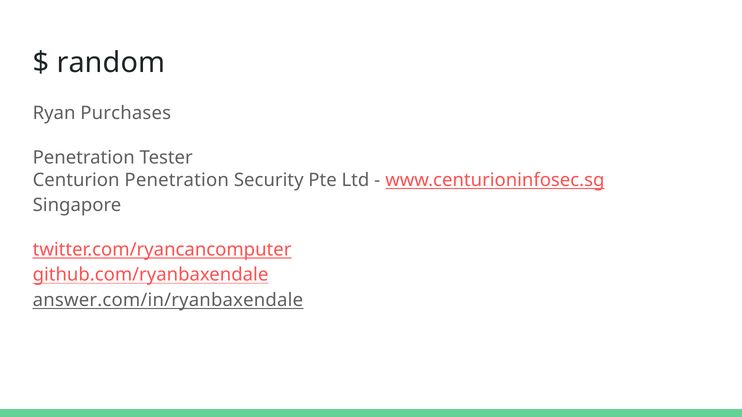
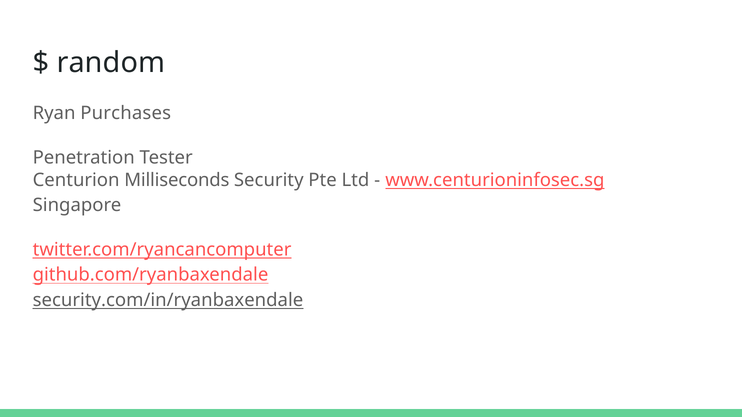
Centurion Penetration: Penetration -> Milliseconds (177, 180)
answer.com/in/ryanbaxendale: answer.com/in/ryanbaxendale -> security.com/in/ryanbaxendale (168, 300)
